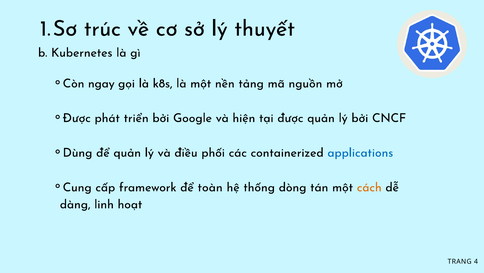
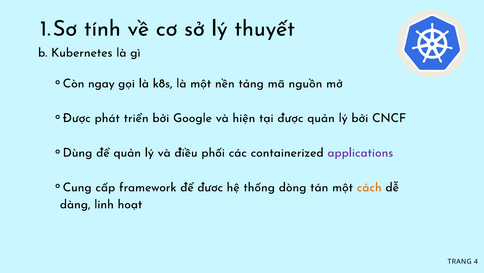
trúc: trúc -> tính (102, 28)
applications colour: blue -> purple (360, 152)
toàn: toàn -> đươc (210, 187)
